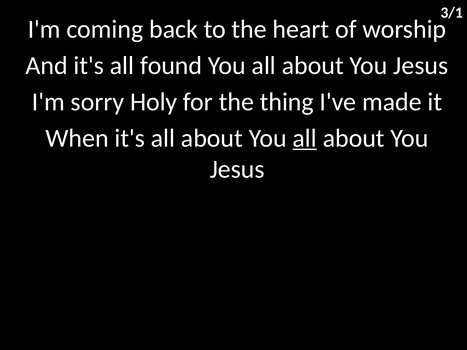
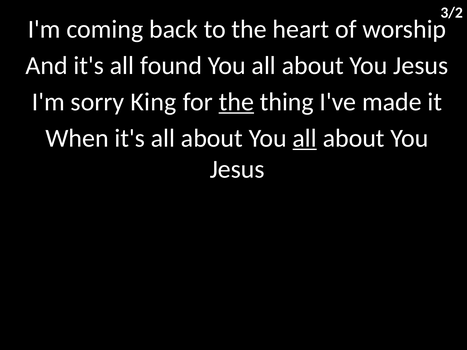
3/1: 3/1 -> 3/2 (452, 13)
Holy: Holy -> King (153, 102)
the underline: none -> present (236, 102)
